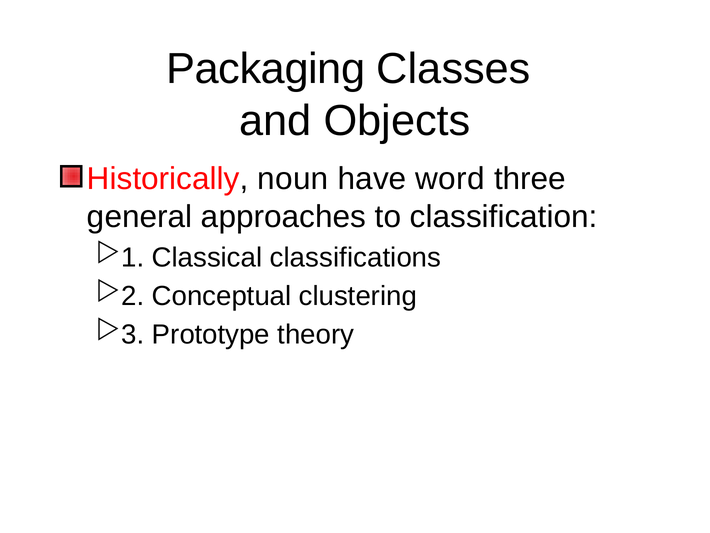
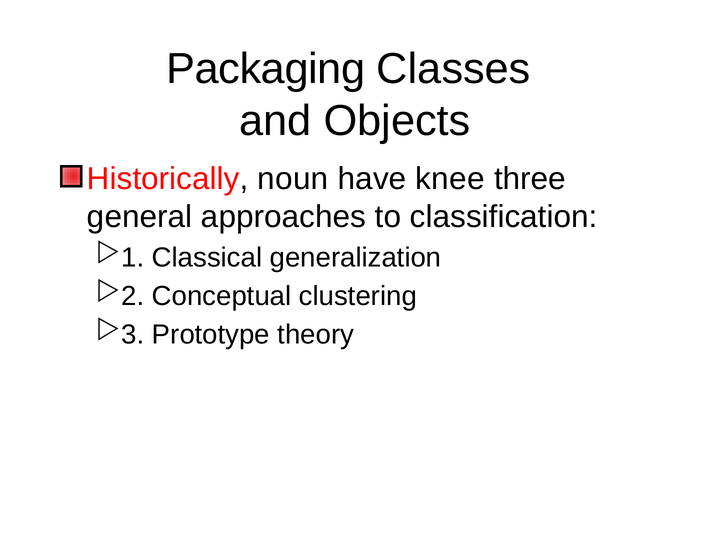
word: word -> knee (450, 179)
classifications: classifications -> generalization (356, 257)
